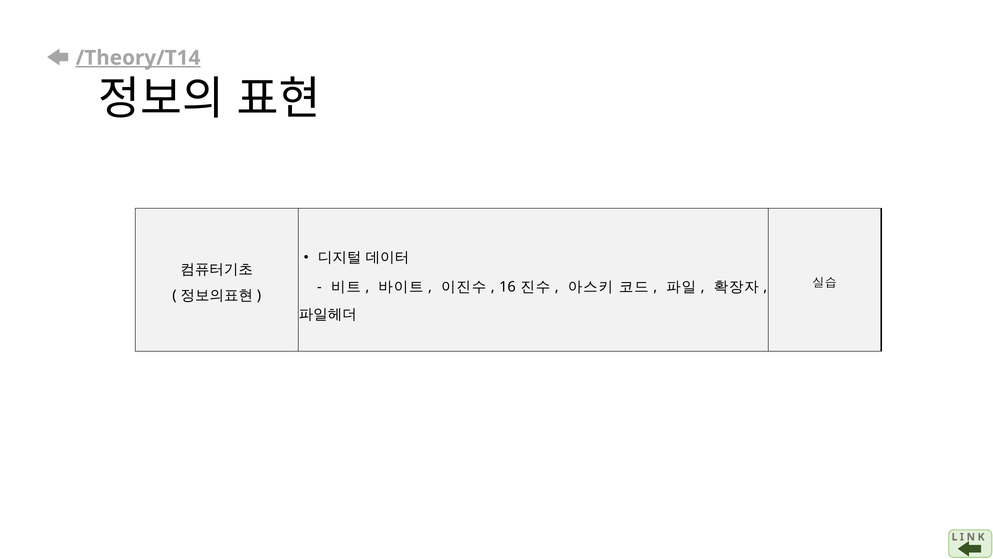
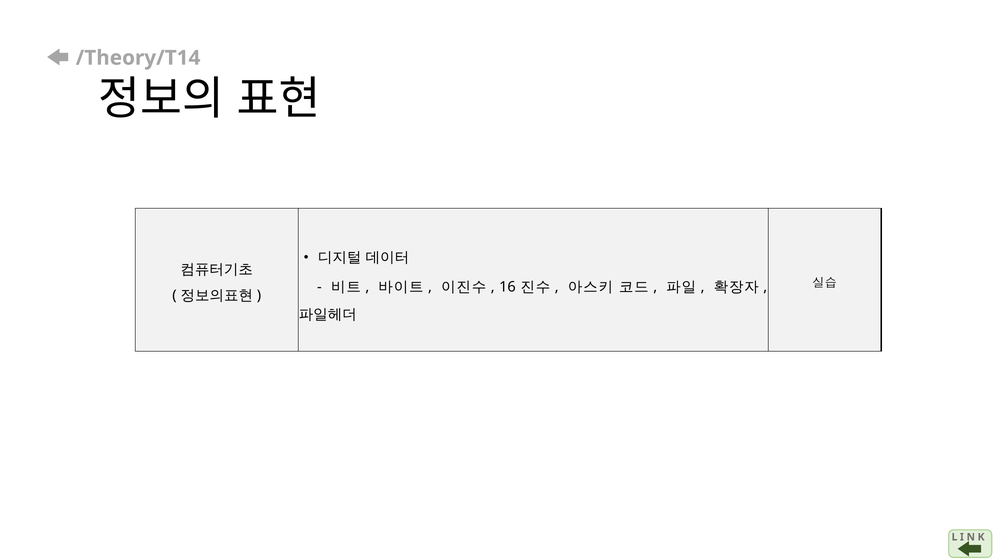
/Theory/T14 underline: present -> none (138, 58)
